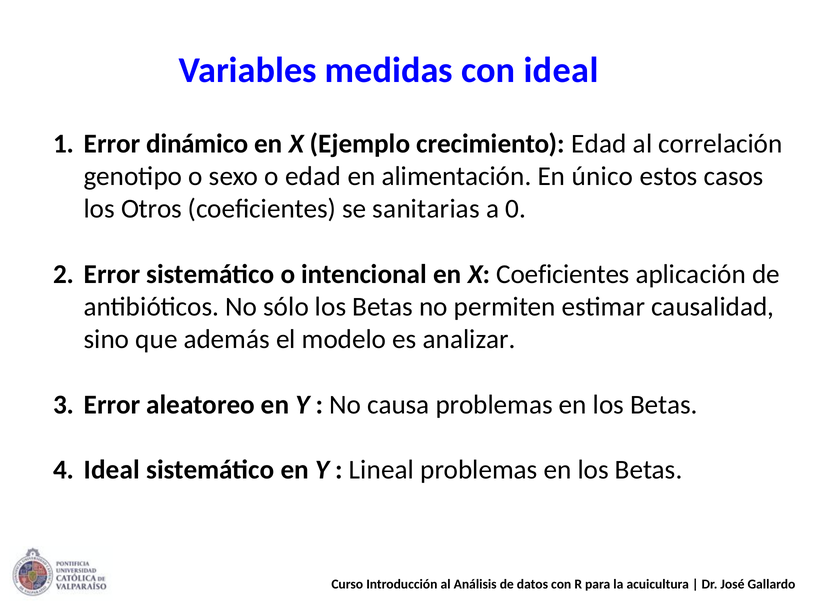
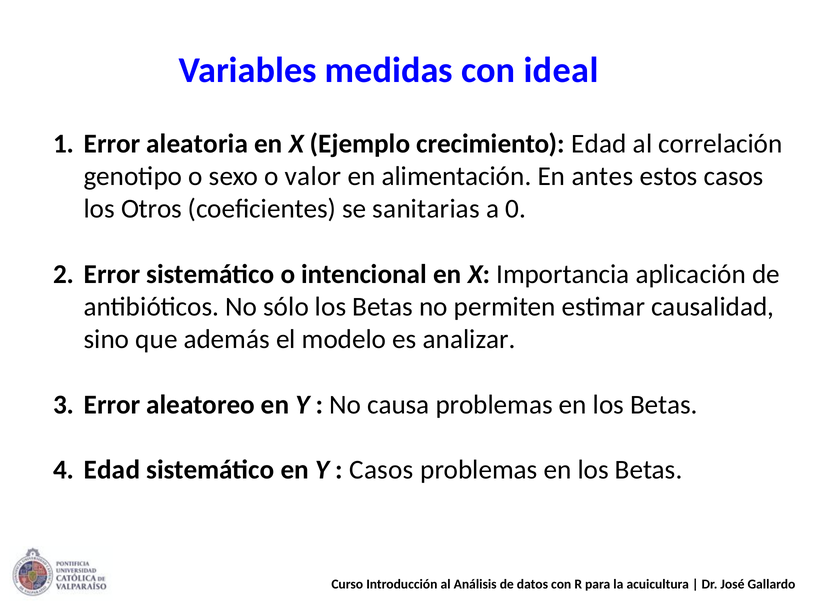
dinámico: dinámico -> aleatoria (197, 144)
o edad: edad -> valor (313, 176)
único: único -> antes (602, 176)
X Coeficientes: Coeficientes -> Importancia (563, 274)
Ideal: Ideal -> Edad (112, 470)
Lineal: Lineal -> Casos (381, 470)
